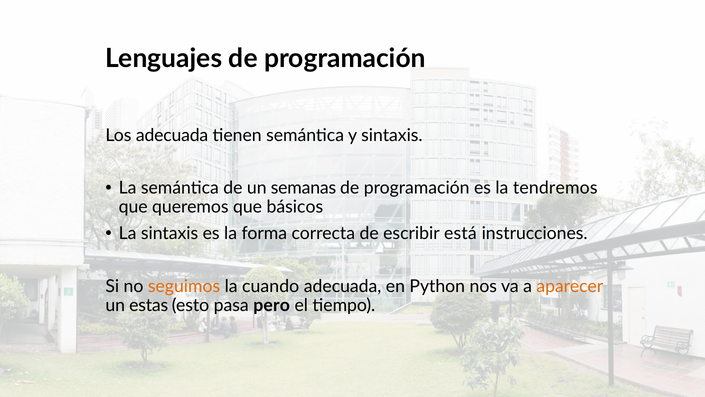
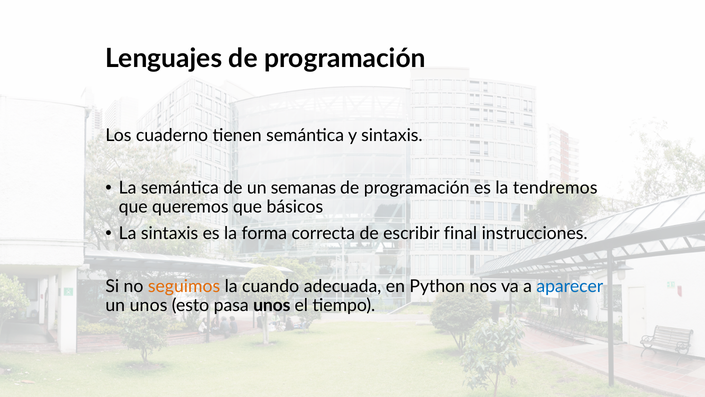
Los adecuada: adecuada -> cuaderno (172, 135)
está: está -> final (460, 233)
aparecer colour: orange -> blue (570, 286)
un estas: estas -> unos (149, 305)
pasa pero: pero -> unos (272, 305)
